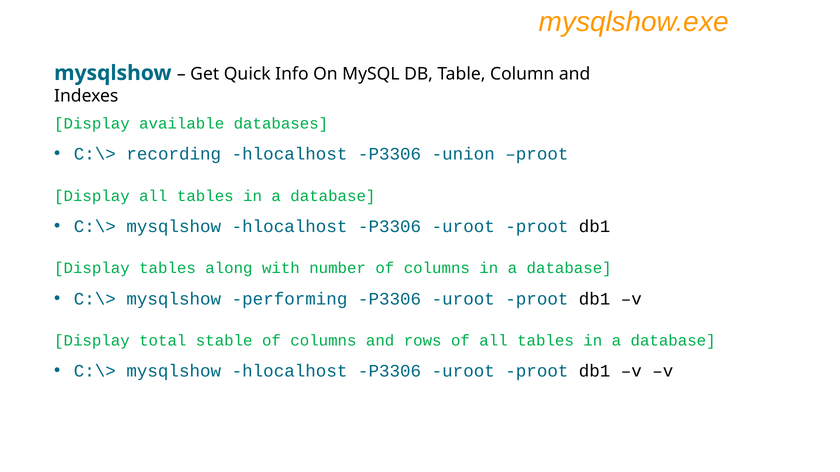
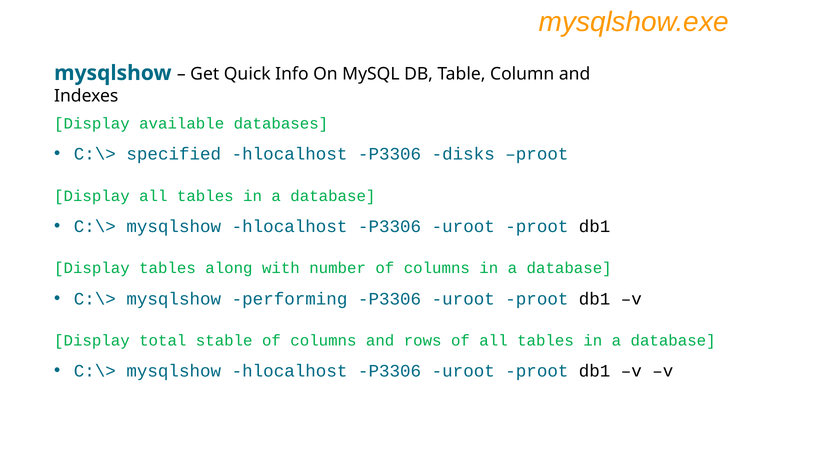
recording: recording -> specified (174, 154)
union: union -> disks (463, 154)
